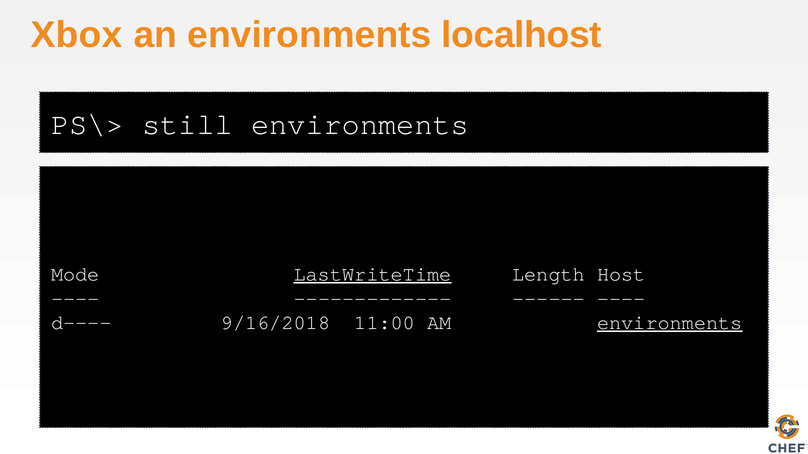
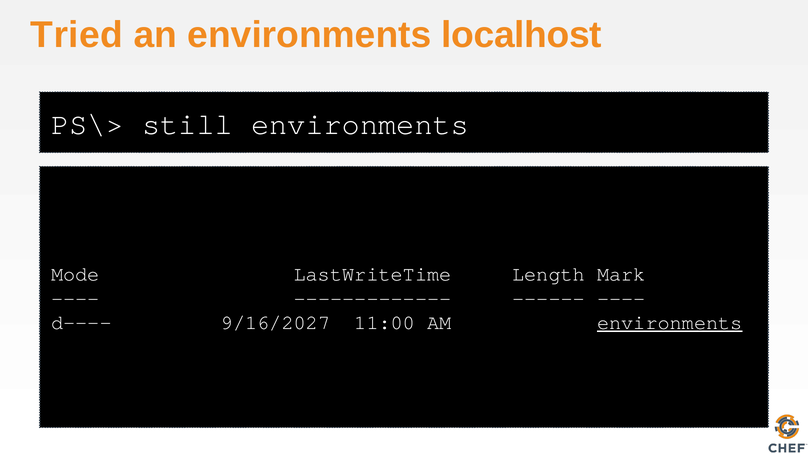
Xbox: Xbox -> Tried (77, 35)
LastWriteTime underline: present -> none (373, 274)
Host: Host -> Mark (621, 274)
9/16/2018: 9/16/2018 -> 9/16/2027 (276, 323)
